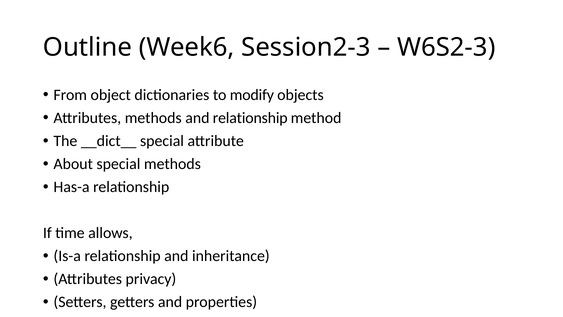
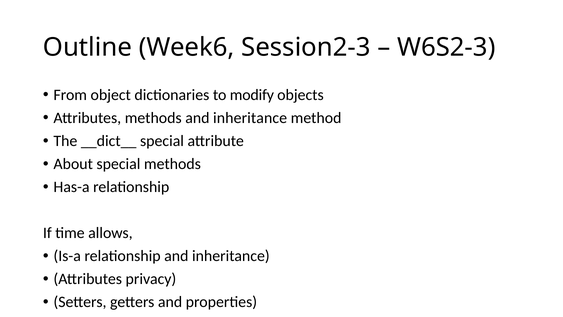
methods and relationship: relationship -> inheritance (250, 118)
